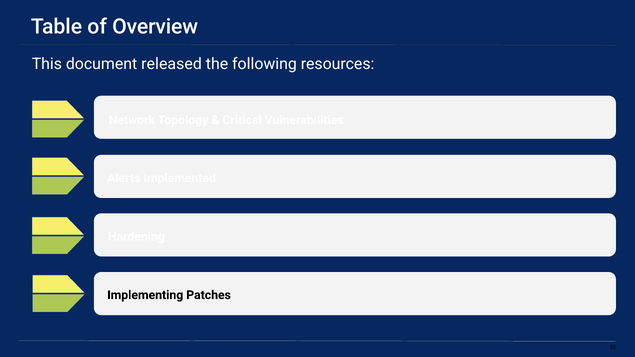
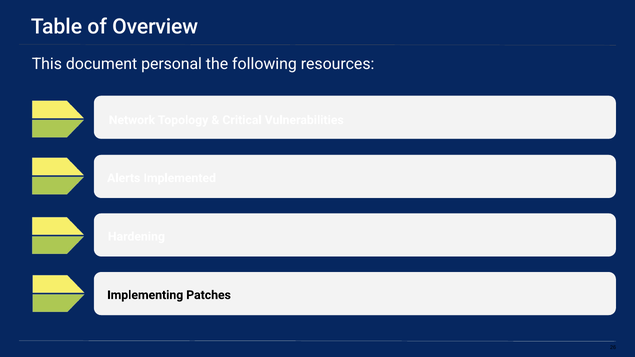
released: released -> personal (172, 64)
